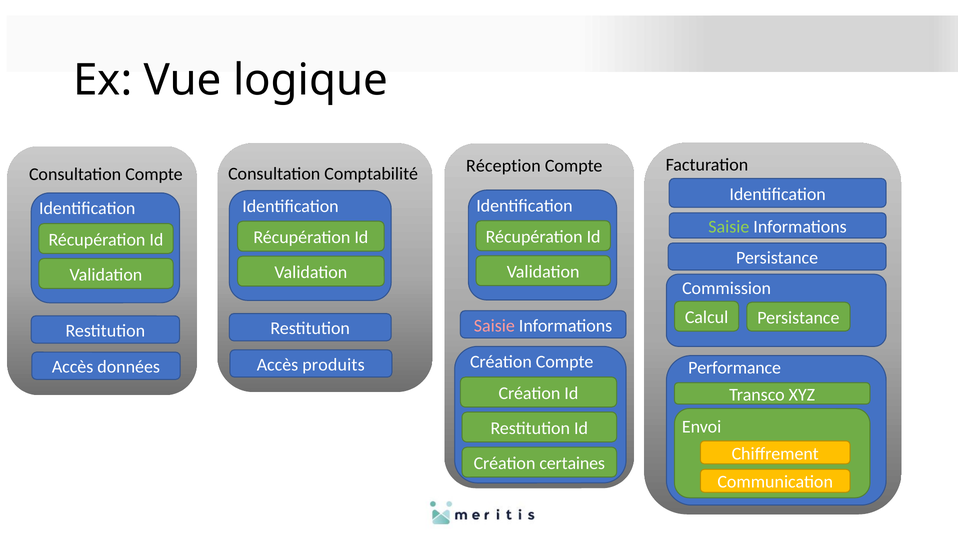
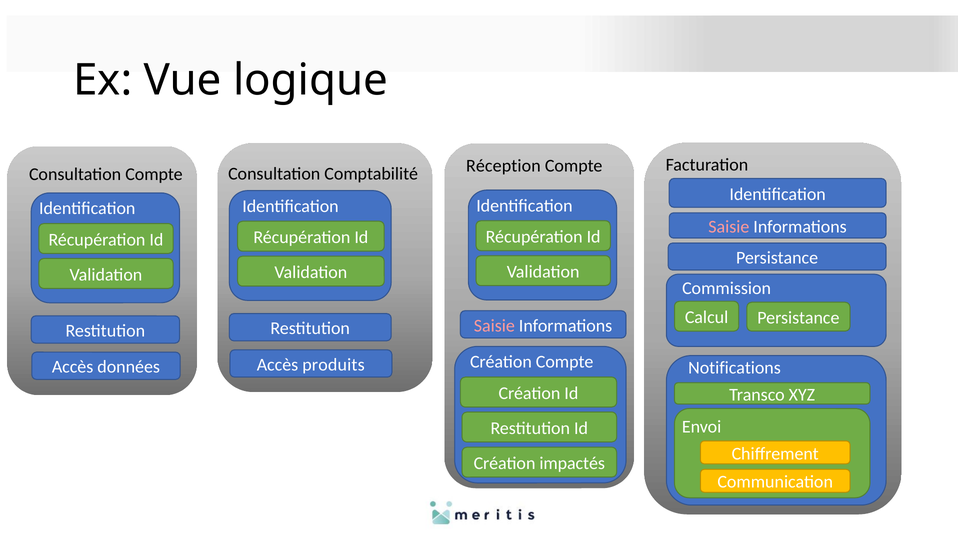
Saisie colour: light green -> pink (729, 227)
Performance: Performance -> Notifications (735, 368)
certaines: certaines -> impactés (572, 463)
